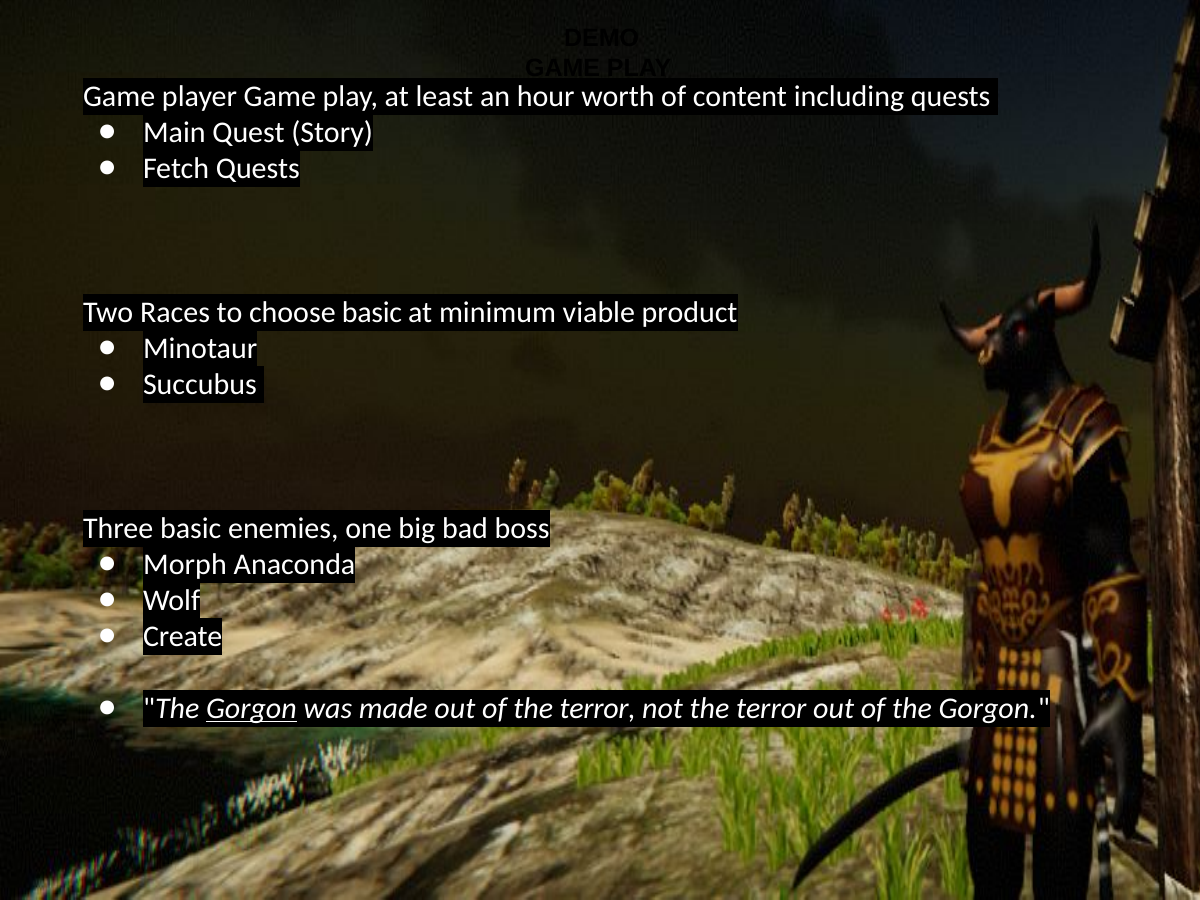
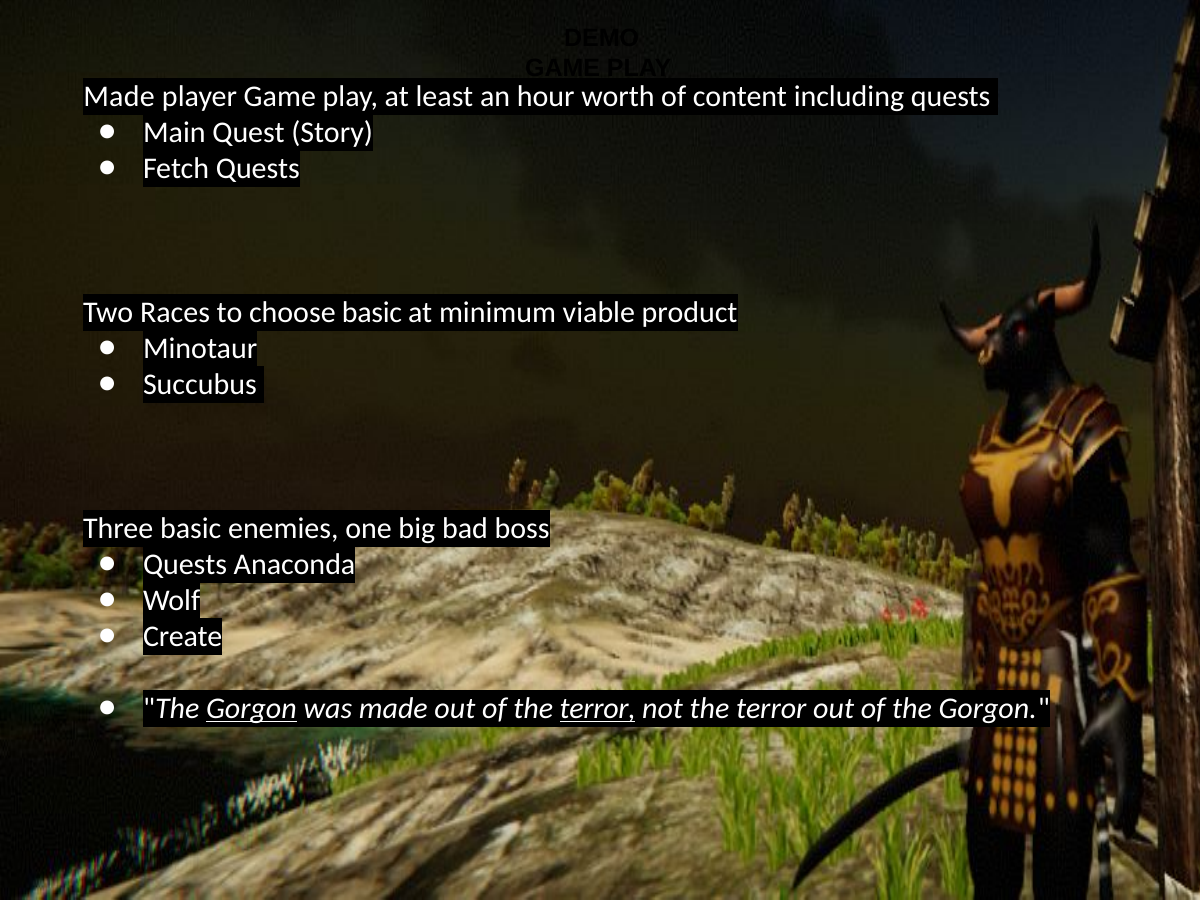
Game: Game -> Made (119, 97)
Morph: Morph -> Quests (185, 565)
terror underline: none -> present (598, 709)
